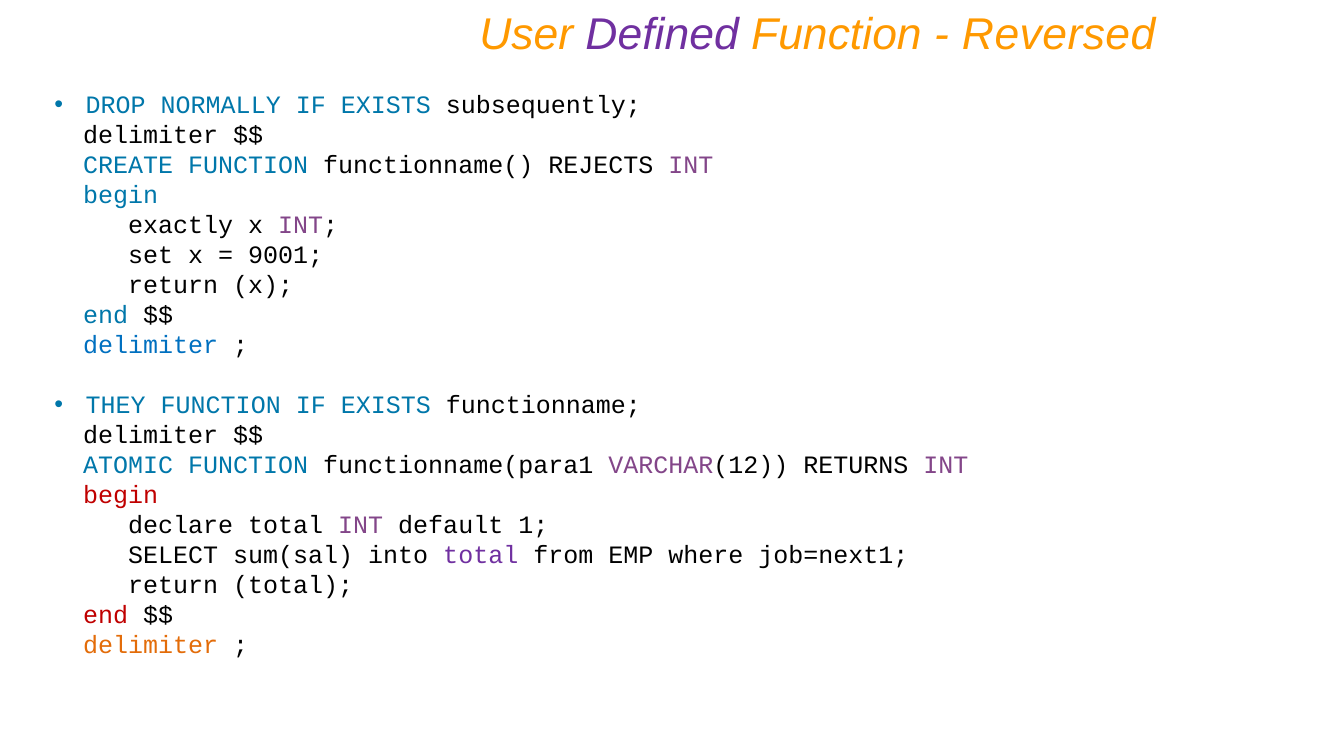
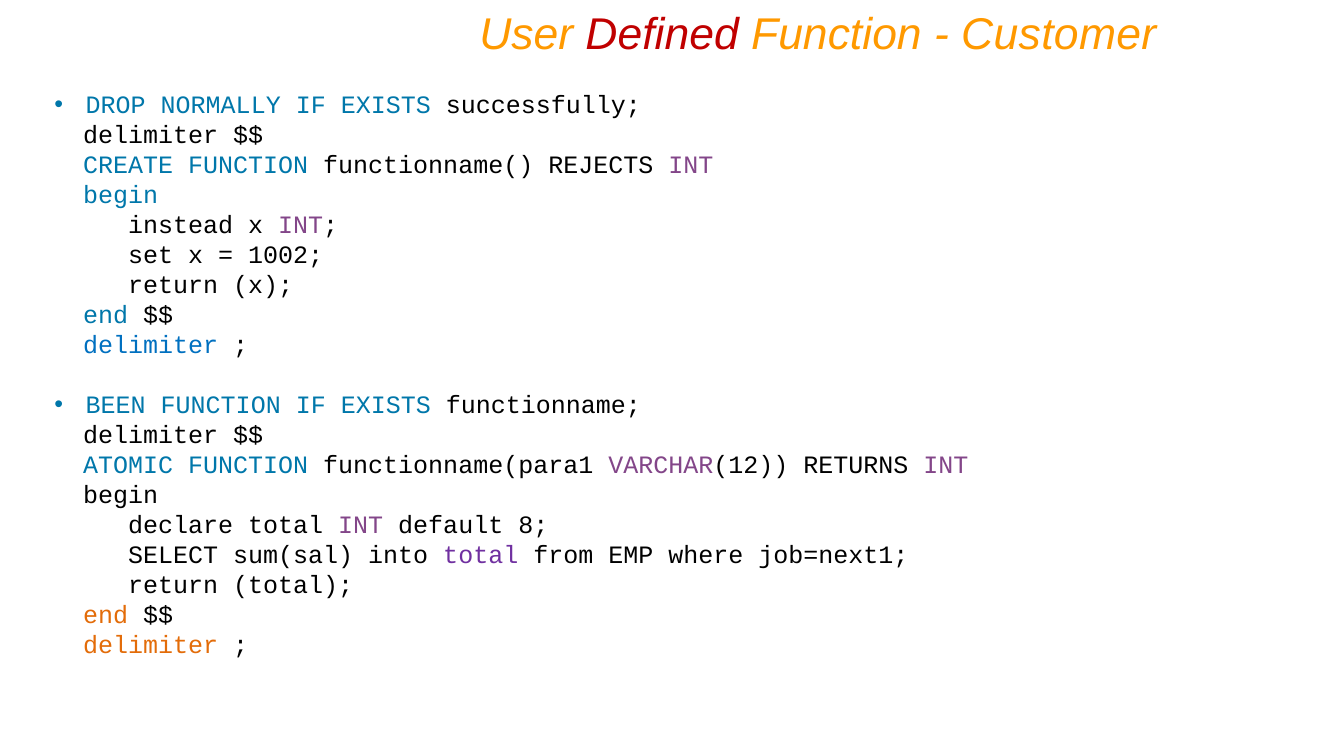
Defined colour: purple -> red (662, 35)
Reversed: Reversed -> Customer (1059, 35)
subsequently: subsequently -> successfully (543, 106)
exactly: exactly -> instead (181, 226)
9001: 9001 -> 1002 (286, 256)
THEY: THEY -> BEEN (116, 406)
begin colour: red -> black (121, 496)
1: 1 -> 8 (533, 526)
end colour: red -> orange (106, 616)
